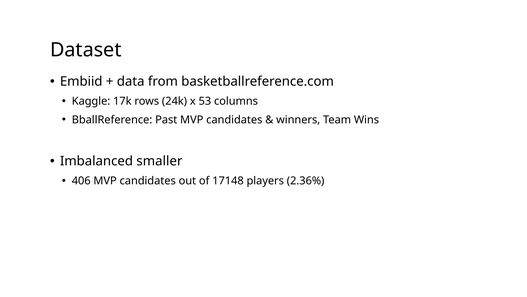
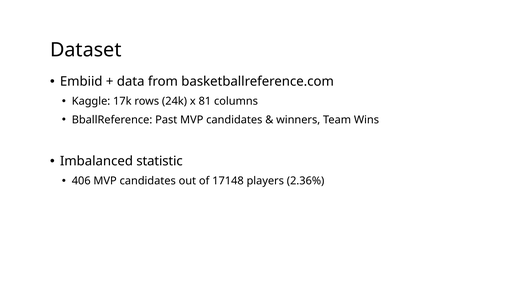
53: 53 -> 81 (205, 101)
smaller: smaller -> statistic (160, 161)
